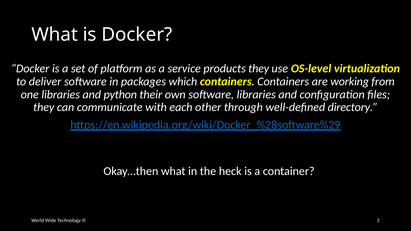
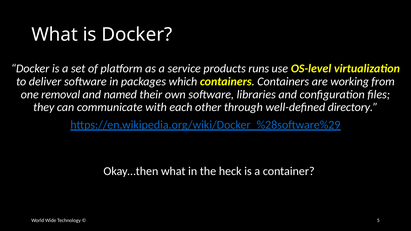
products they: they -> runs (259, 69)
one libraries: libraries -> removal (61, 95)
python: python -> named (120, 95)
